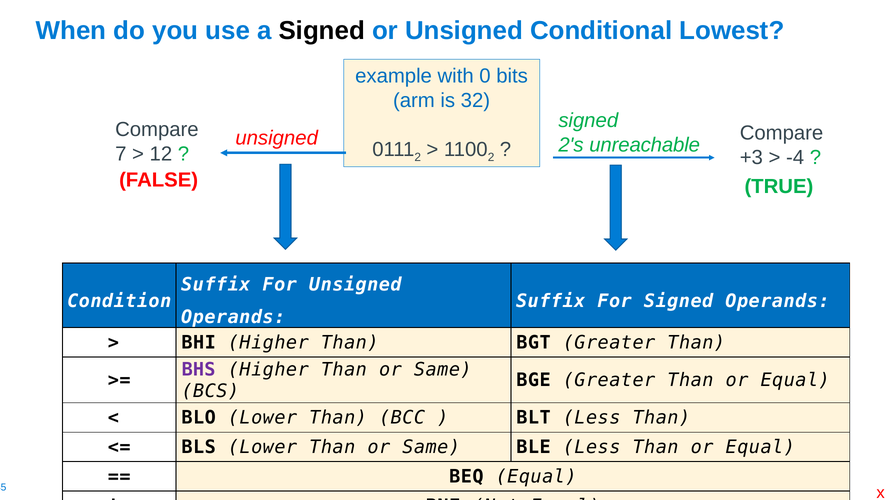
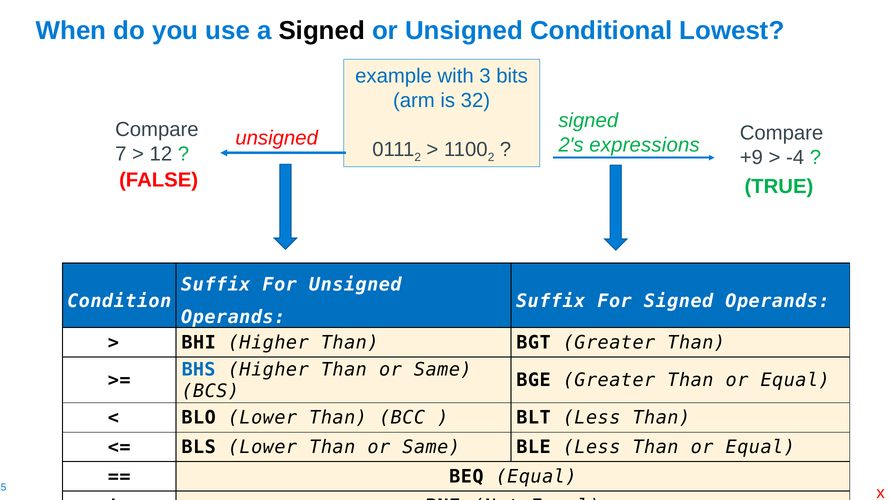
0: 0 -> 3 (485, 76)
unreachable: unreachable -> expressions (645, 145)
+3: +3 -> +9 (751, 158)
BHS colour: purple -> blue (199, 369)
